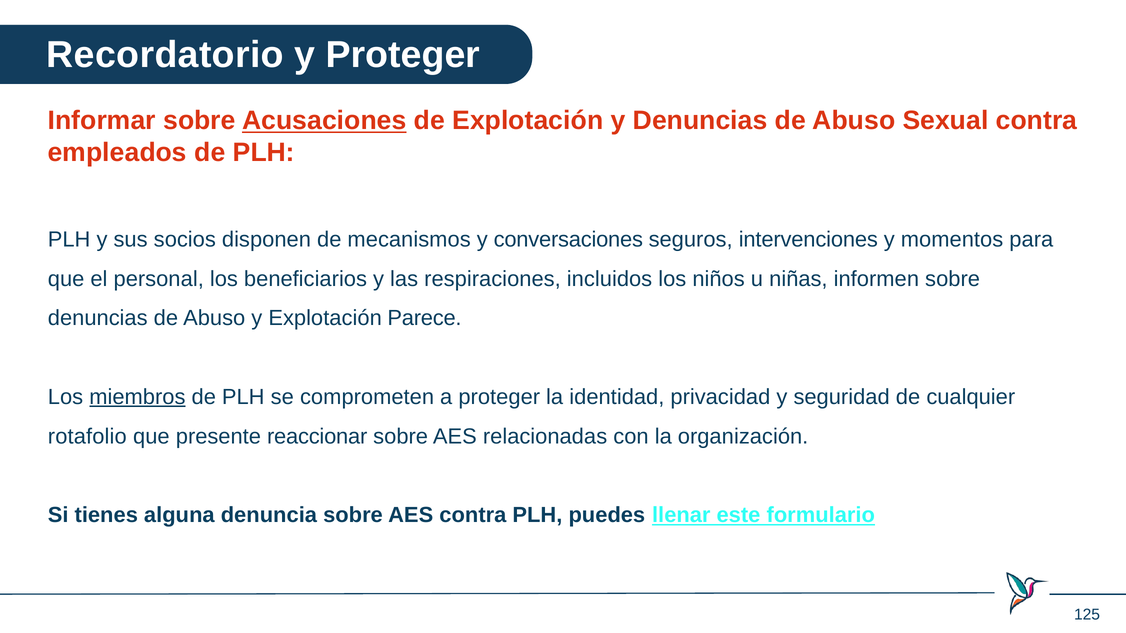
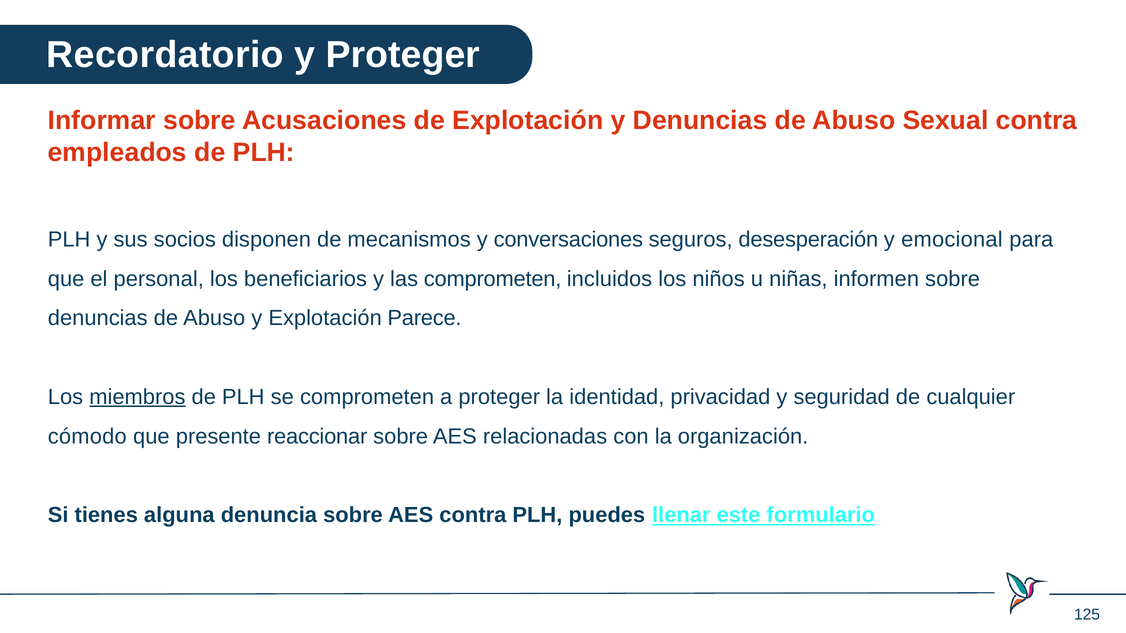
Acusaciones underline: present -> none (324, 121)
intervenciones: intervenciones -> desesperación (808, 240)
momentos: momentos -> emocional (952, 240)
las respiraciones: respiraciones -> comprometen (493, 279)
rotafolio: rotafolio -> cómodo (87, 437)
